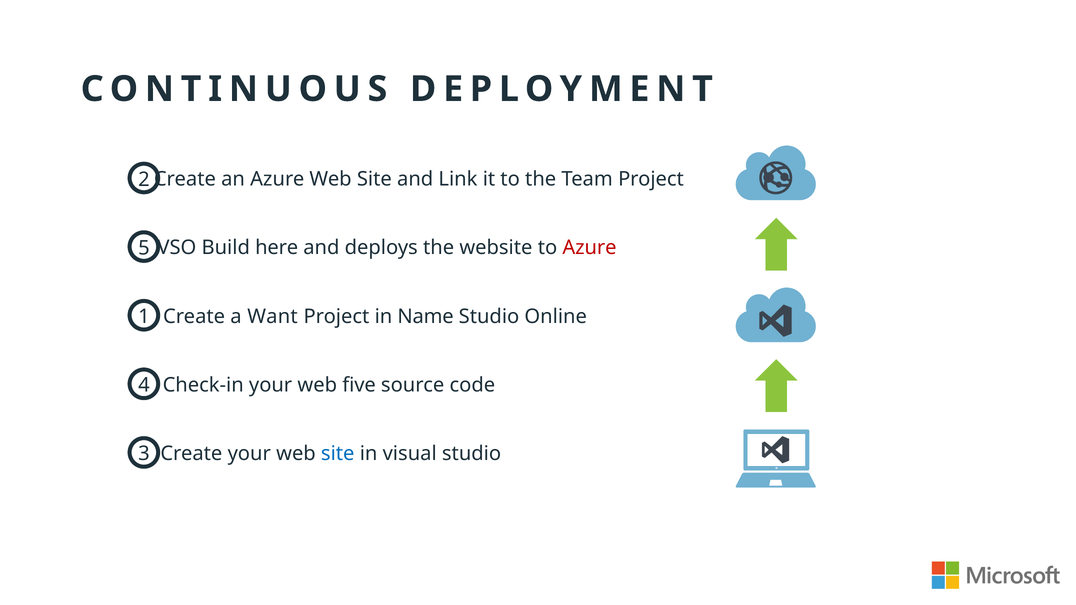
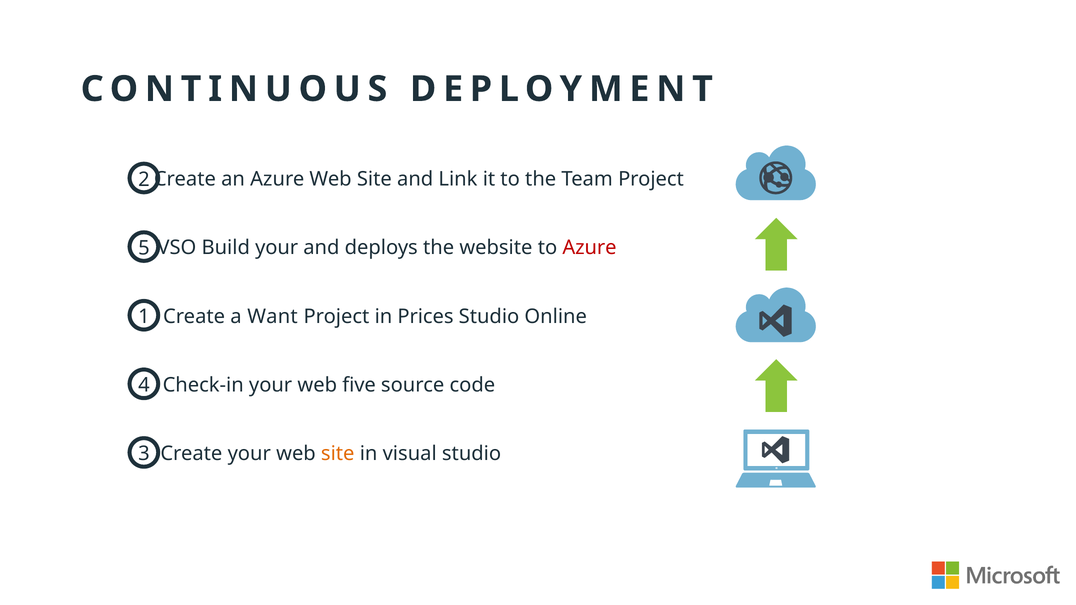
Build here: here -> your (277, 248)
Name: Name -> Prices (426, 317)
site colour: blue -> orange (338, 454)
